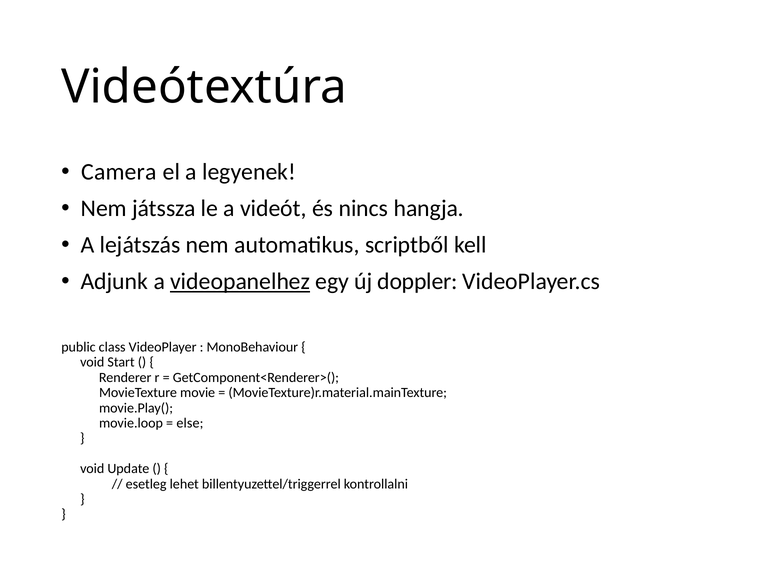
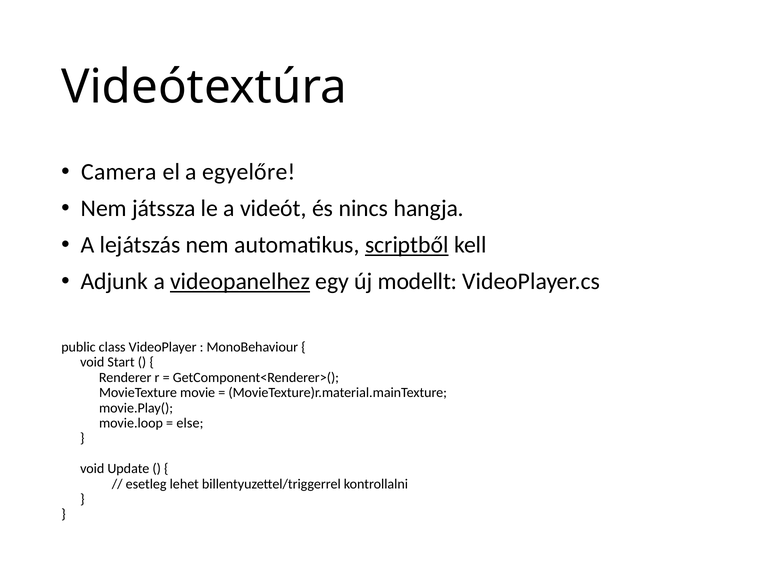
legyenek: legyenek -> egyelőre (249, 172)
scriptből underline: none -> present (407, 245)
doppler: doppler -> modellt (418, 281)
